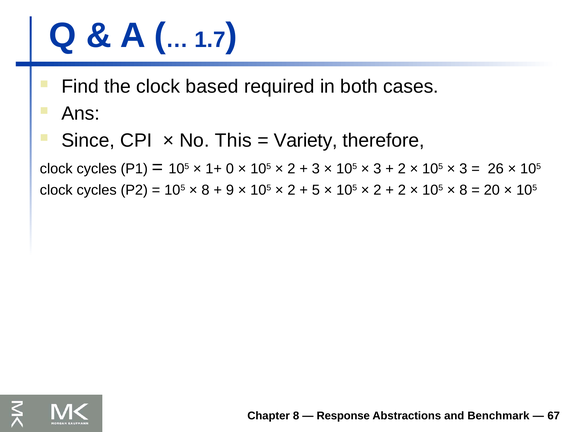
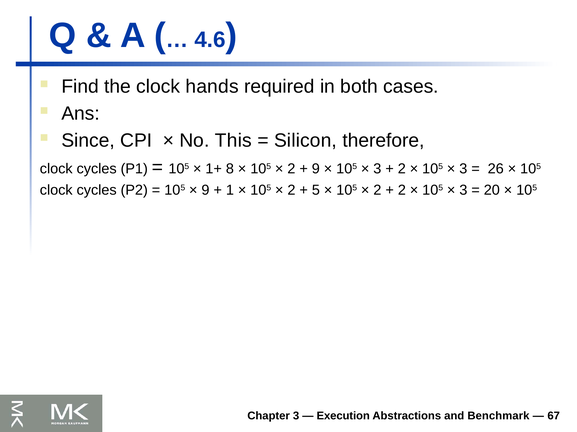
1.7: 1.7 -> 4.6 (210, 40)
based: based -> hands (212, 87)
Variety: Variety -> Silicon (305, 141)
0: 0 -> 8 (230, 169)
3: 3 -> 9 (316, 169)
8: 8 -> 9 (205, 190)
9: 9 -> 1 (230, 190)
8: 8 -> 3 (463, 190)
Chapter 8: 8 -> 3 (296, 416)
Response: Response -> Execution (343, 416)
